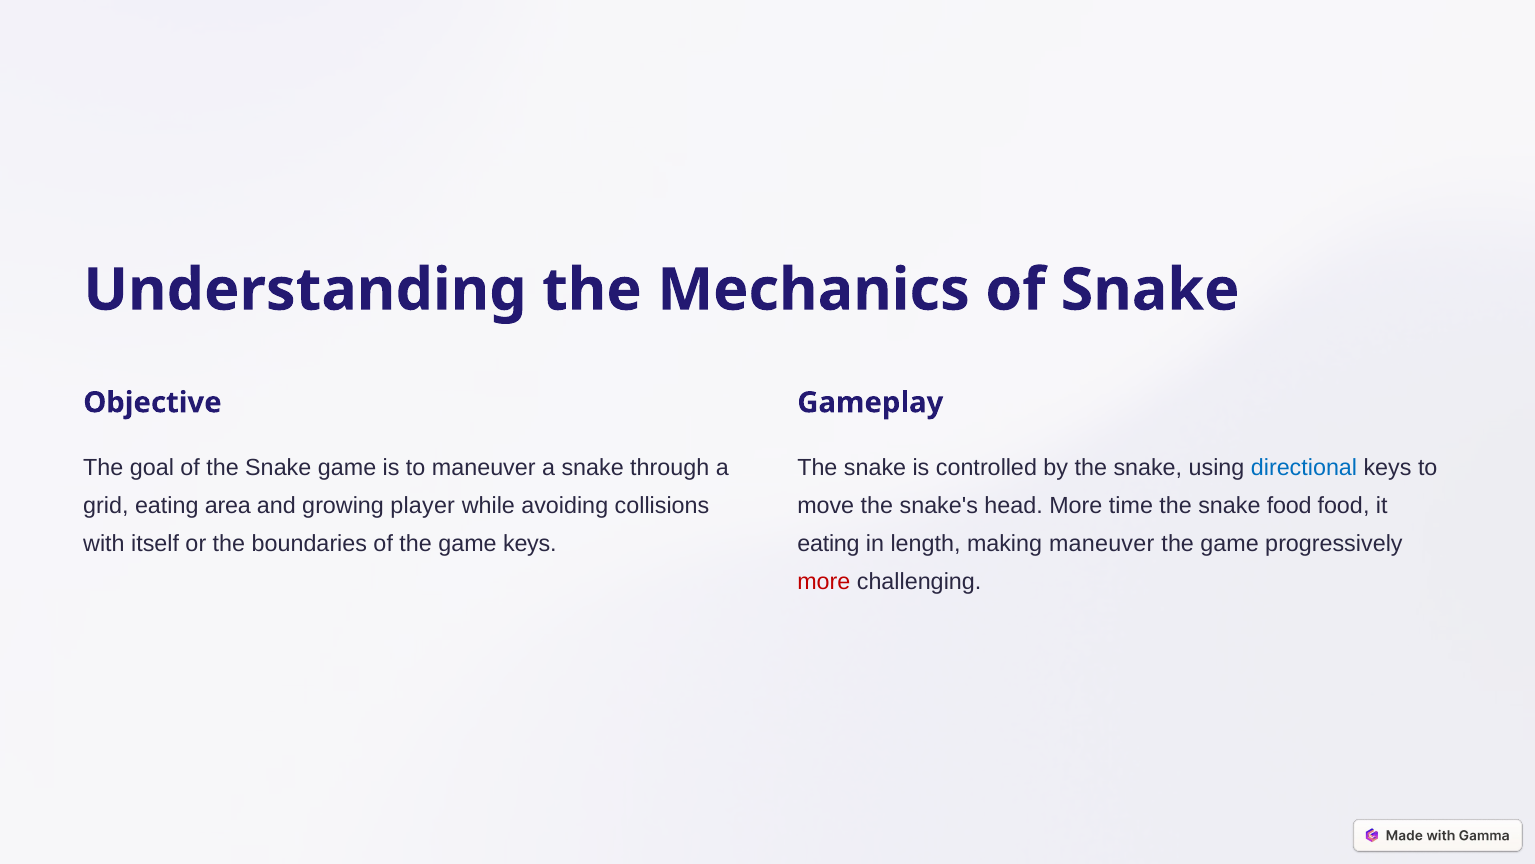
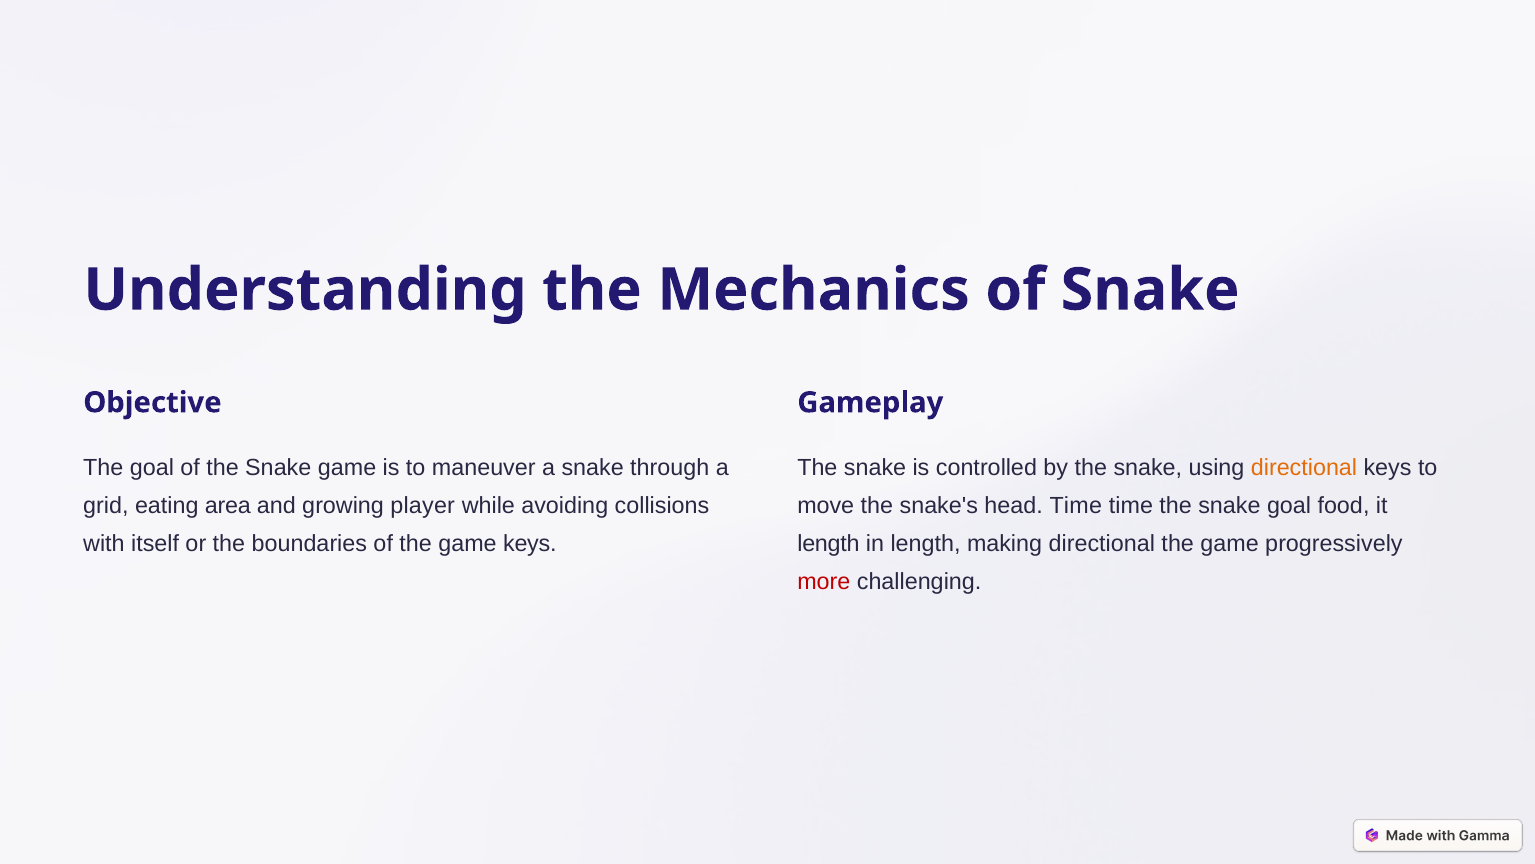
directional colour: blue -> orange (1304, 468)
head More: More -> Time (1076, 506)
snake food: food -> goal (1289, 506)
eating: eating -> length (828, 544)
making maneuver: maneuver -> directional (1102, 544)
